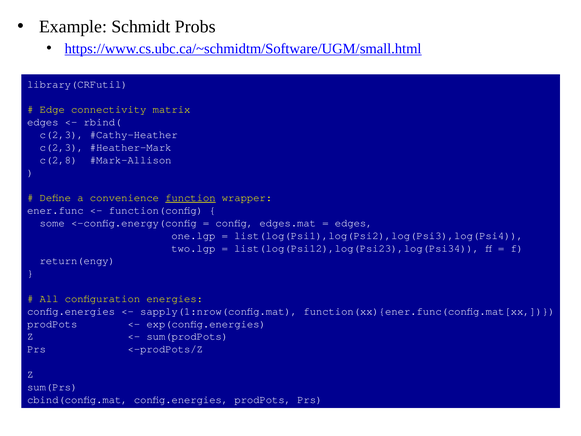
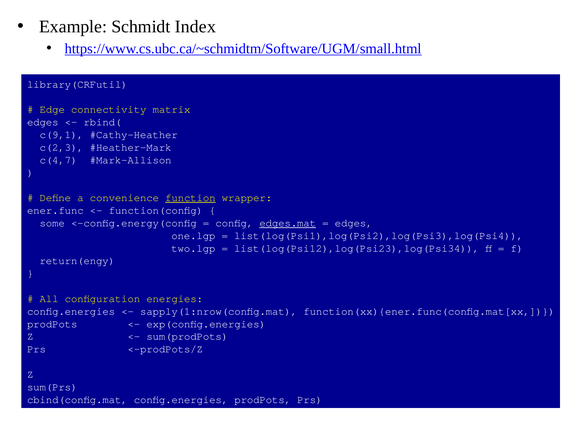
Probs: Probs -> Index (195, 27)
c(2,3: c(2,3 -> c(9,1 (62, 135)
c(2,8: c(2,8 -> c(4,7 (58, 160)
edges.mat underline: none -> present (288, 223)
